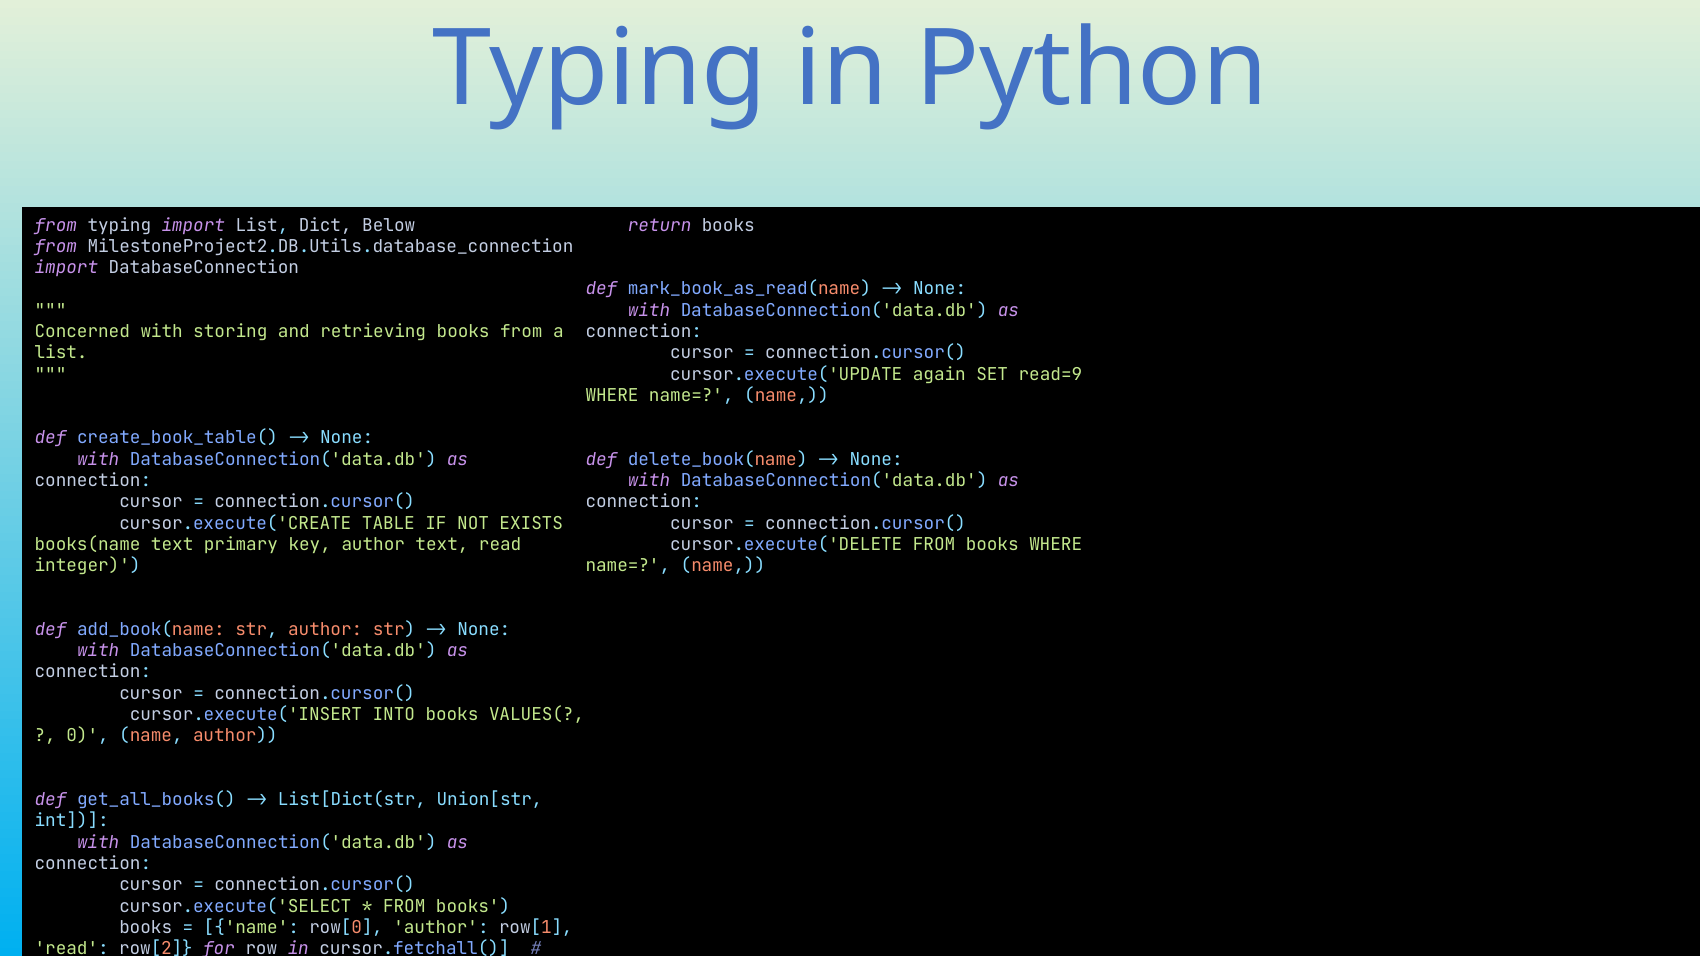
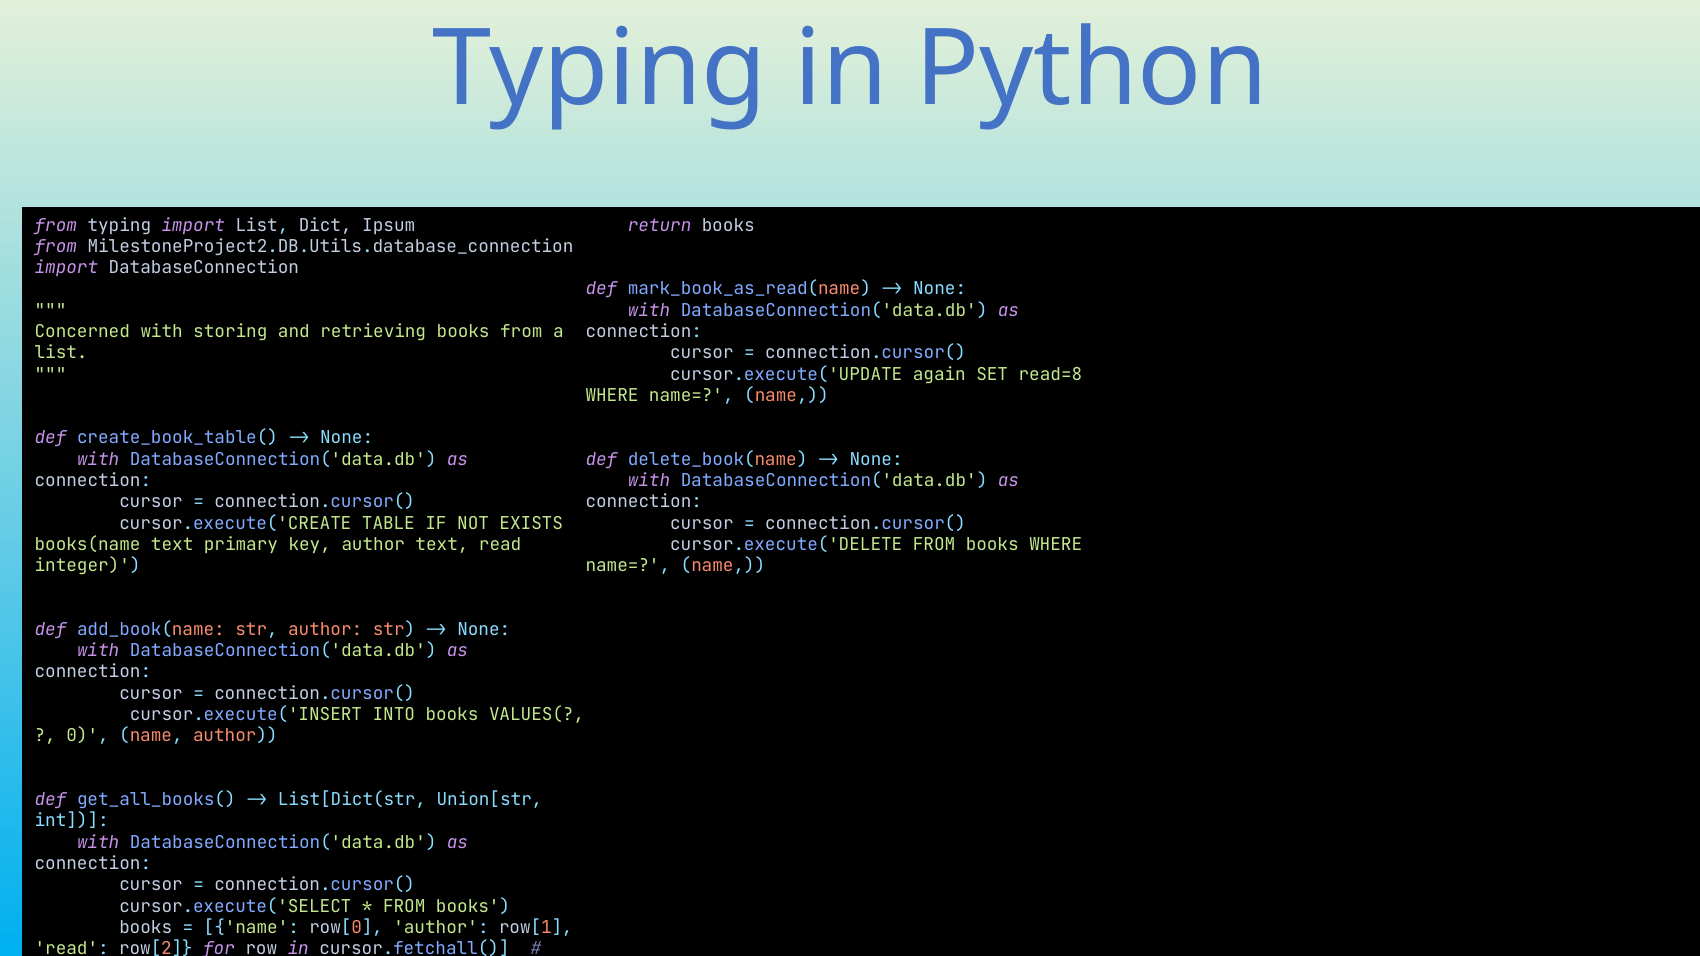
Below: Below -> Ipsum (389, 225)
read=9: read=9 -> read=8 (1050, 374)
